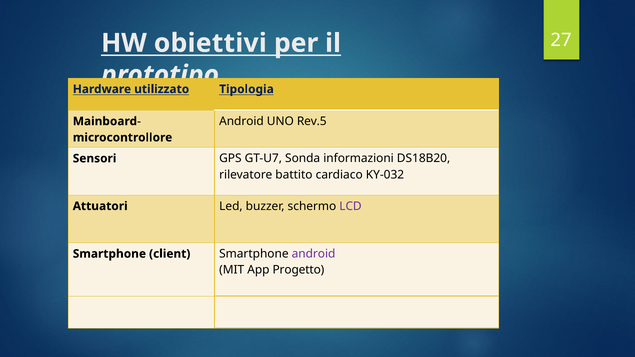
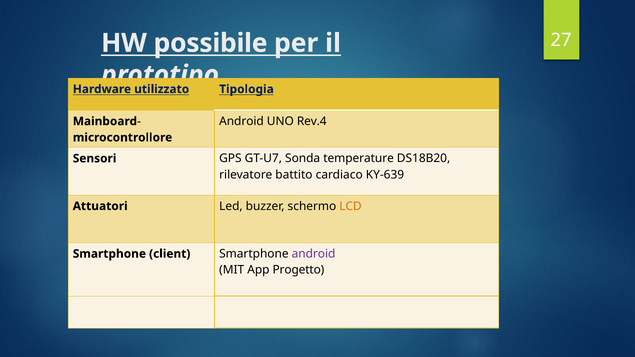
obiettivi: obiettivi -> possibile (211, 43)
Rev.5: Rev.5 -> Rev.4 (312, 121)
informazioni: informazioni -> temperature (359, 159)
KY-032: KY-032 -> KY-639 (385, 175)
LCD colour: purple -> orange (351, 206)
